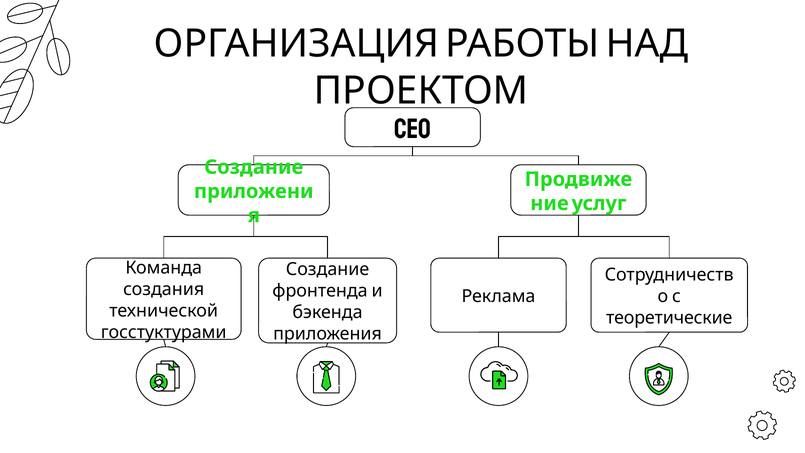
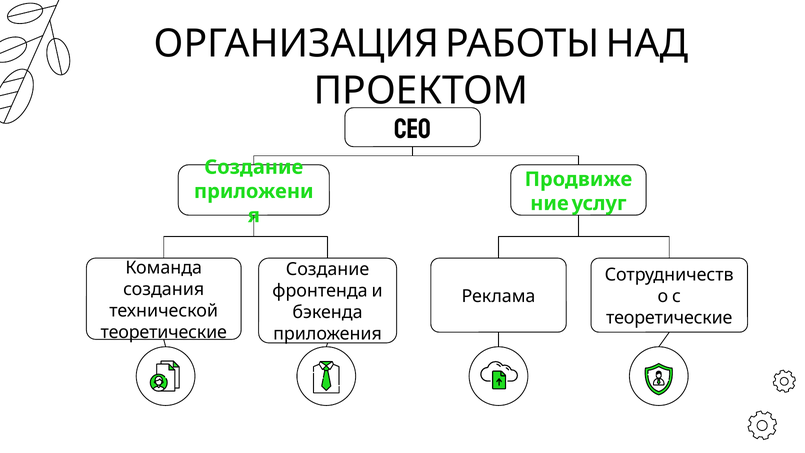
госстуктурами: госстуктурами -> теоретические (164, 332)
